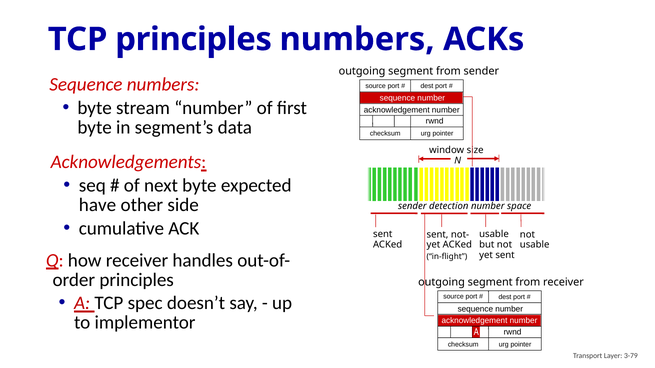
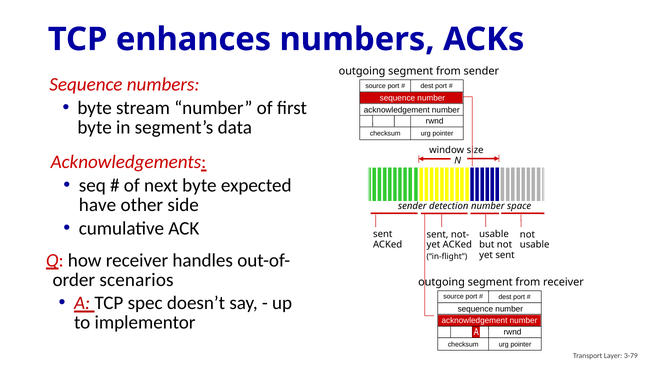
TCP principles: principles -> enhances (193, 39)
principles: principles -> scenarios (137, 280)
